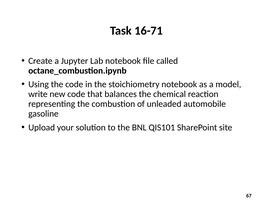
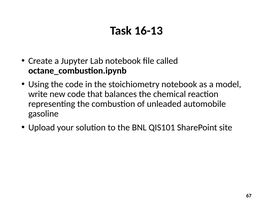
16-71: 16-71 -> 16-13 (149, 31)
